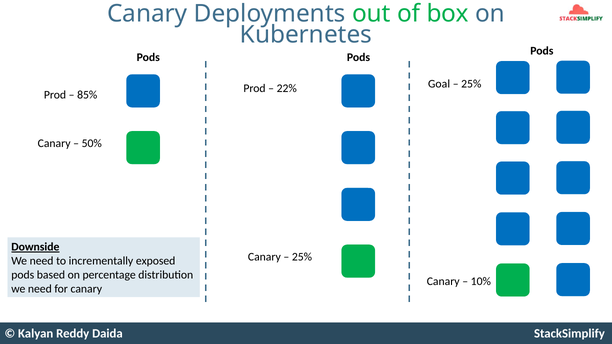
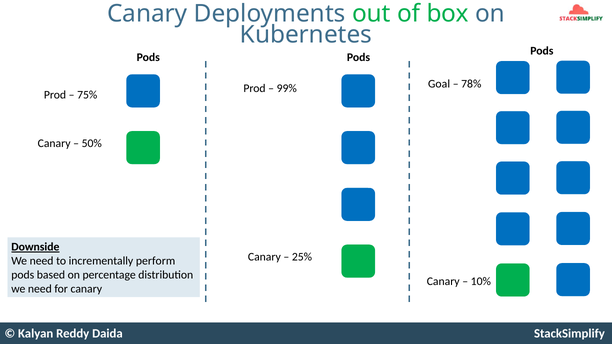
25%: 25% -> 78% (471, 84)
22%: 22% -> 99% (287, 89)
85%: 85% -> 75% (87, 95)
exposed: exposed -> perform (156, 261)
